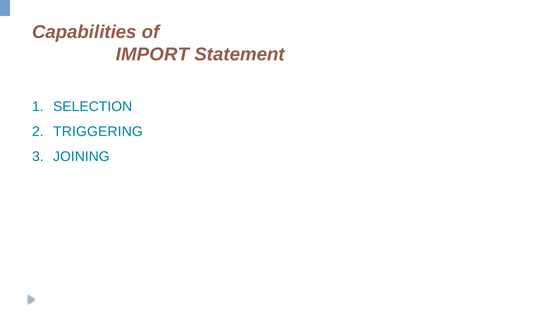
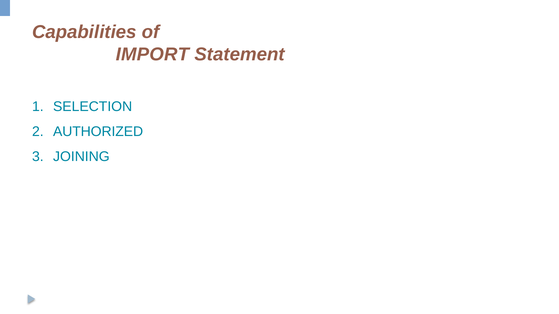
TRIGGERING: TRIGGERING -> AUTHORIZED (98, 132)
